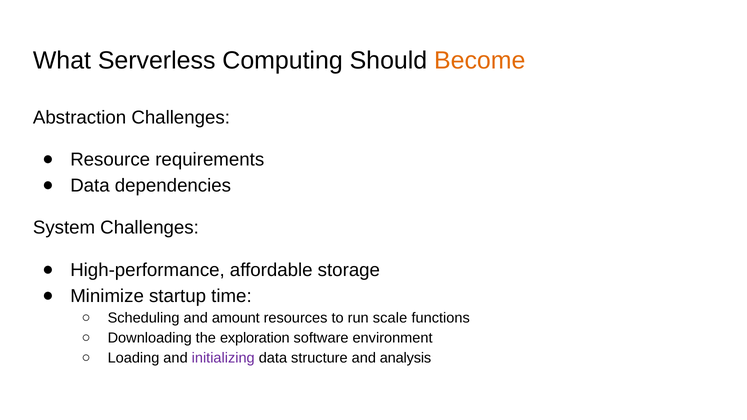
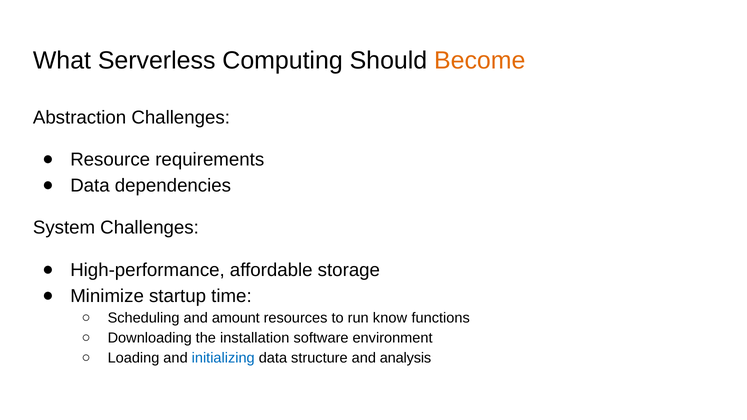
scale: scale -> know (390, 318)
exploration: exploration -> installation (255, 338)
initializing colour: purple -> blue (223, 358)
